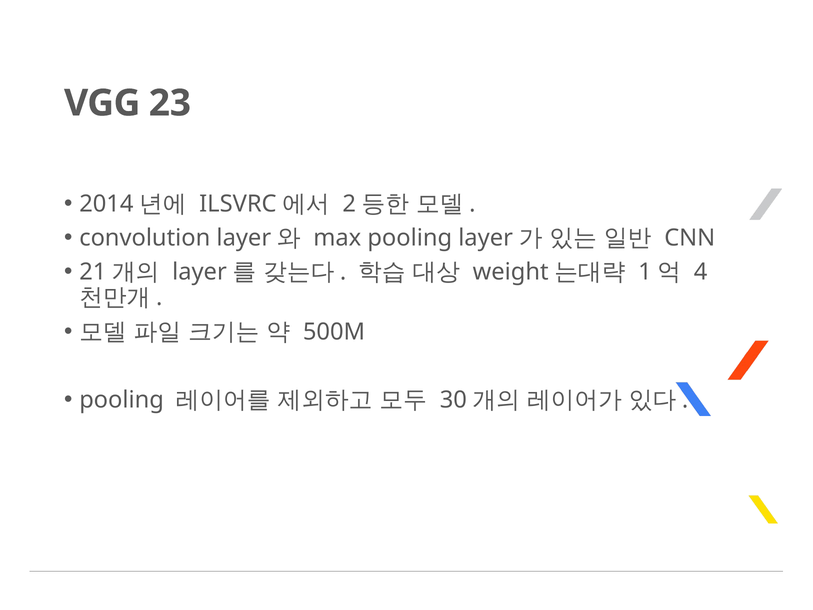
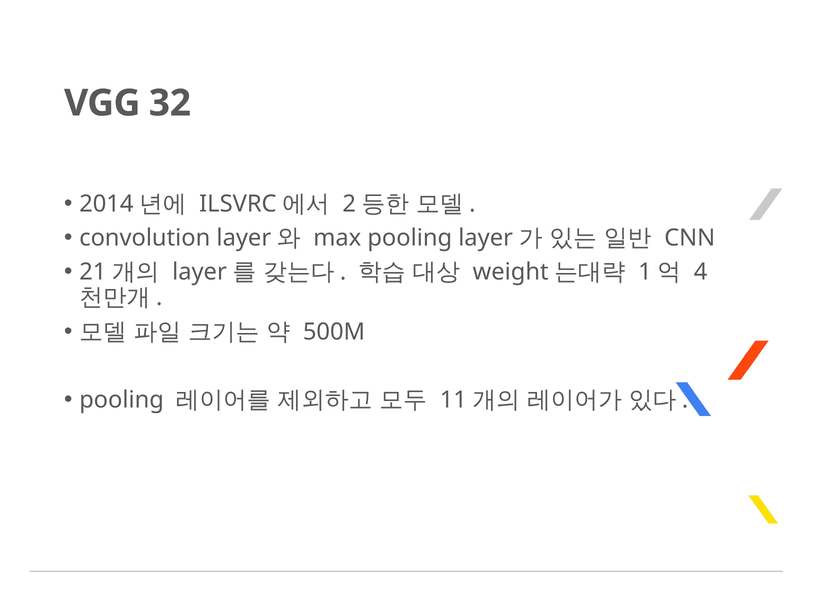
23: 23 -> 32 (170, 103)
30: 30 -> 11 (453, 400)
